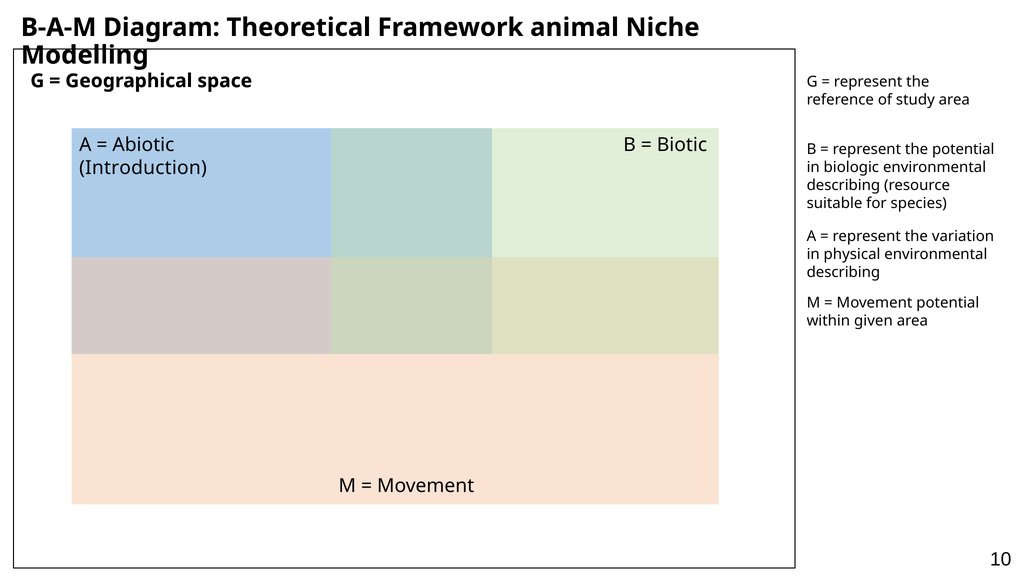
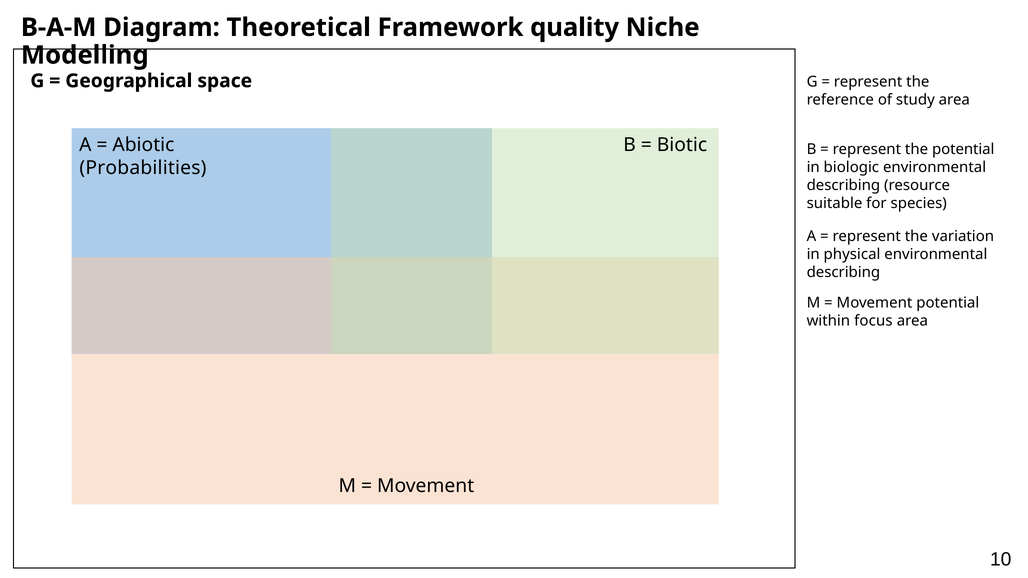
animal: animal -> quality (575, 27)
Introduction: Introduction -> Probabilities (143, 168)
given: given -> focus (873, 321)
